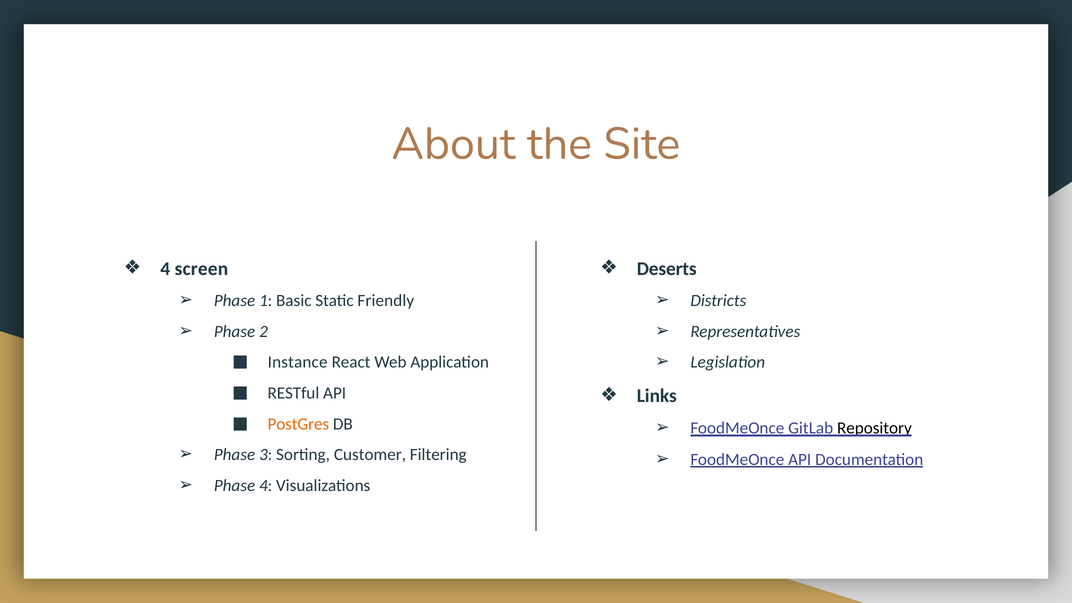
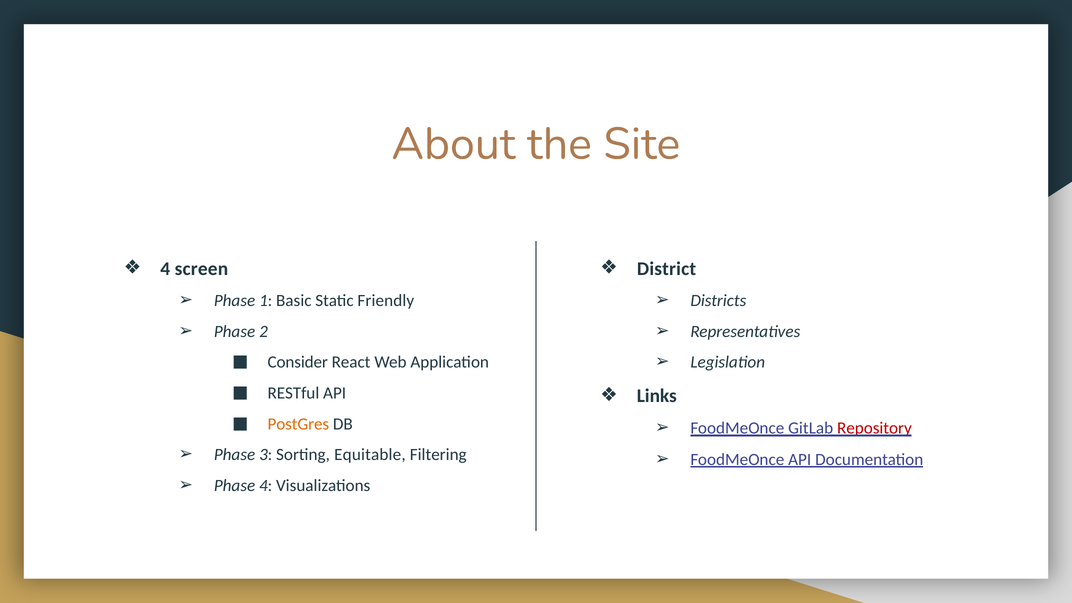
Deserts: Deserts -> District (667, 269)
Instance: Instance -> Consider (298, 362)
Repository colour: black -> red (874, 428)
Customer: Customer -> Equitable (370, 455)
